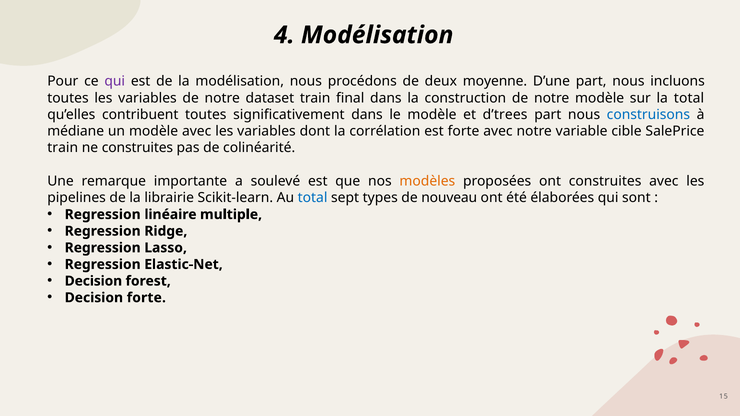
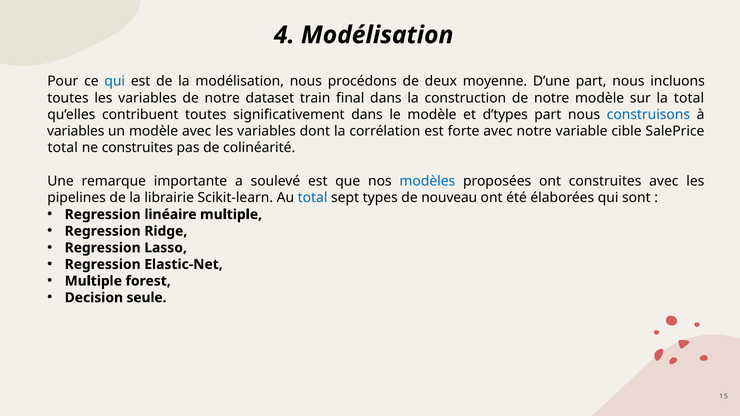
qui colour: purple -> blue (115, 81)
d’trees: d’trees -> d’types (505, 115)
médiane: médiane -> variables (76, 131)
train: train -> total (63, 148)
modèles colour: orange -> blue (427, 181)
Decision: Decision -> Multiple (93, 281)
Decision forte: forte -> seule (146, 298)
